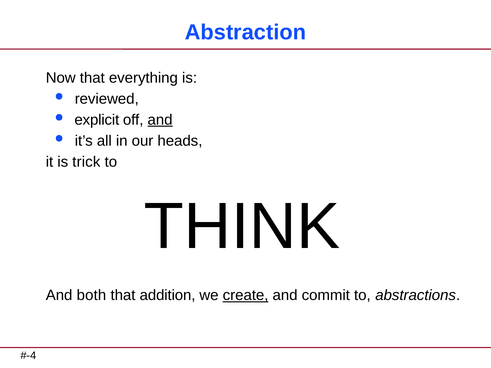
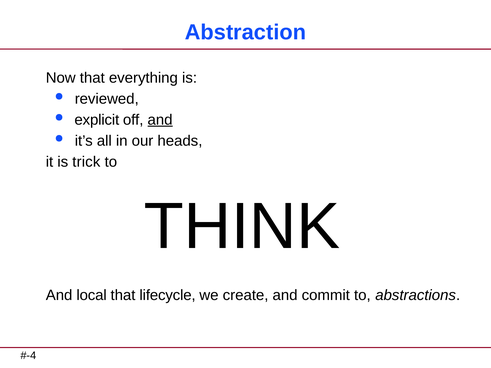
both: both -> local (92, 296)
addition: addition -> lifecycle (168, 296)
create underline: present -> none (246, 296)
